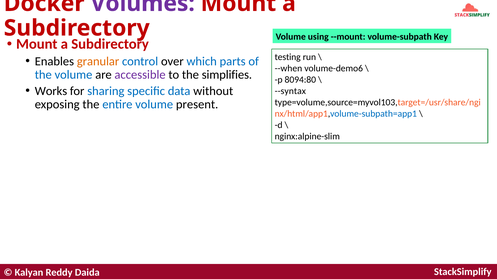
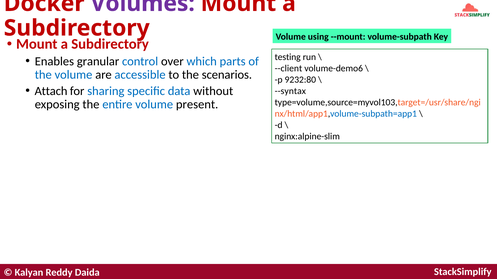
granular colour: orange -> black (98, 61)
--when: --when -> --client (288, 68)
accessible colour: purple -> blue (140, 75)
simplifies: simplifies -> scenarios (227, 75)
8094:80: 8094:80 -> 9232:80 (300, 80)
Works: Works -> Attach (51, 91)
